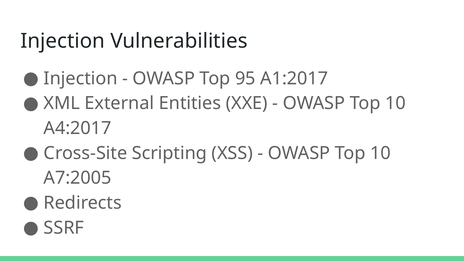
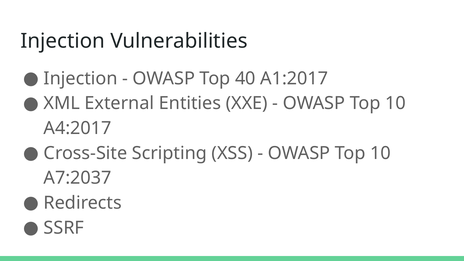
95: 95 -> 40 (245, 78)
A7:2005: A7:2005 -> A7:2037 (78, 178)
